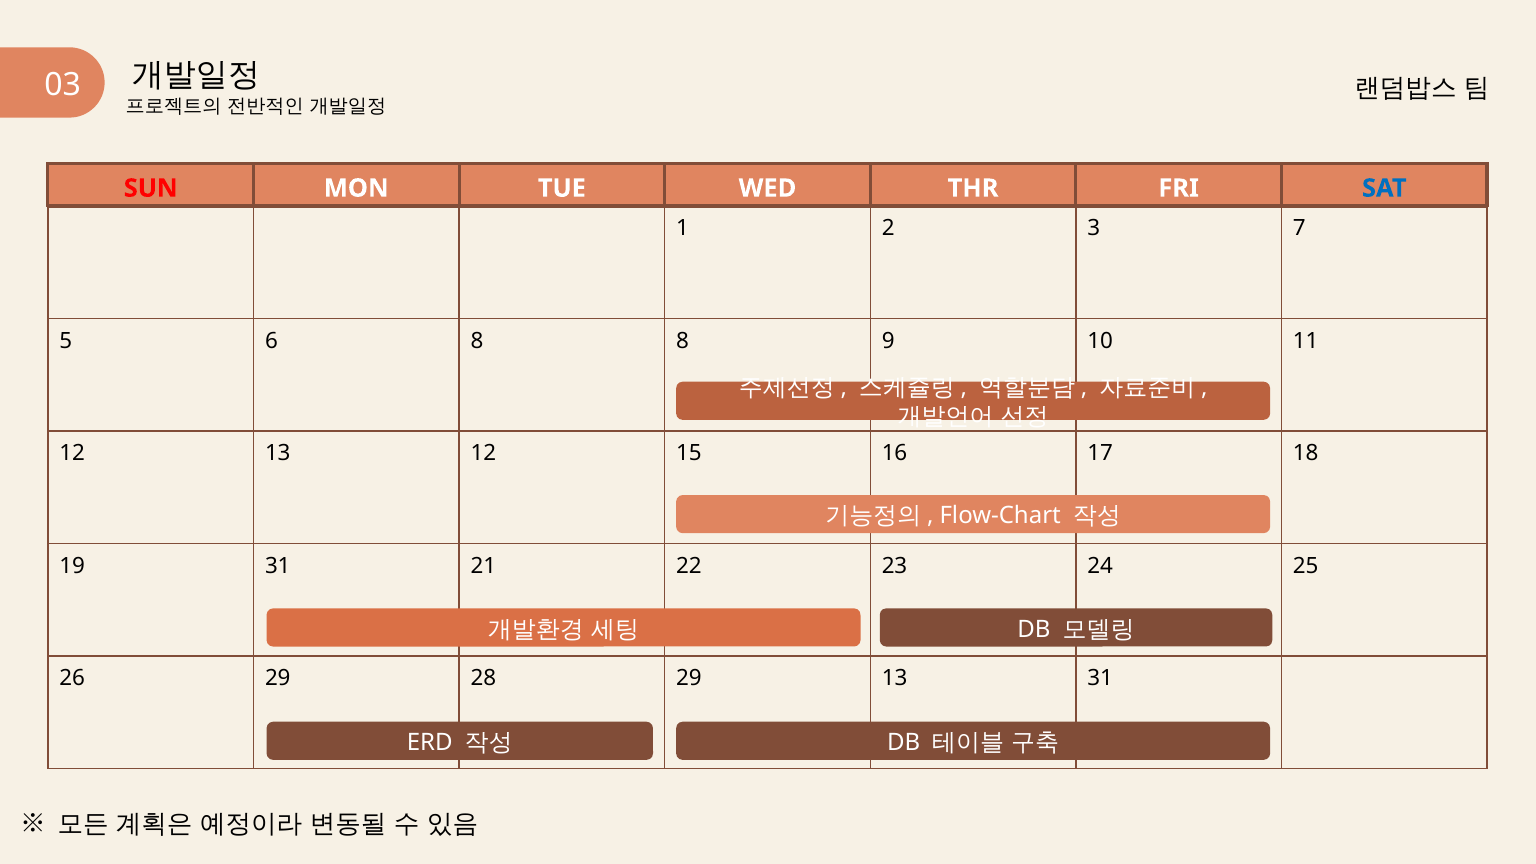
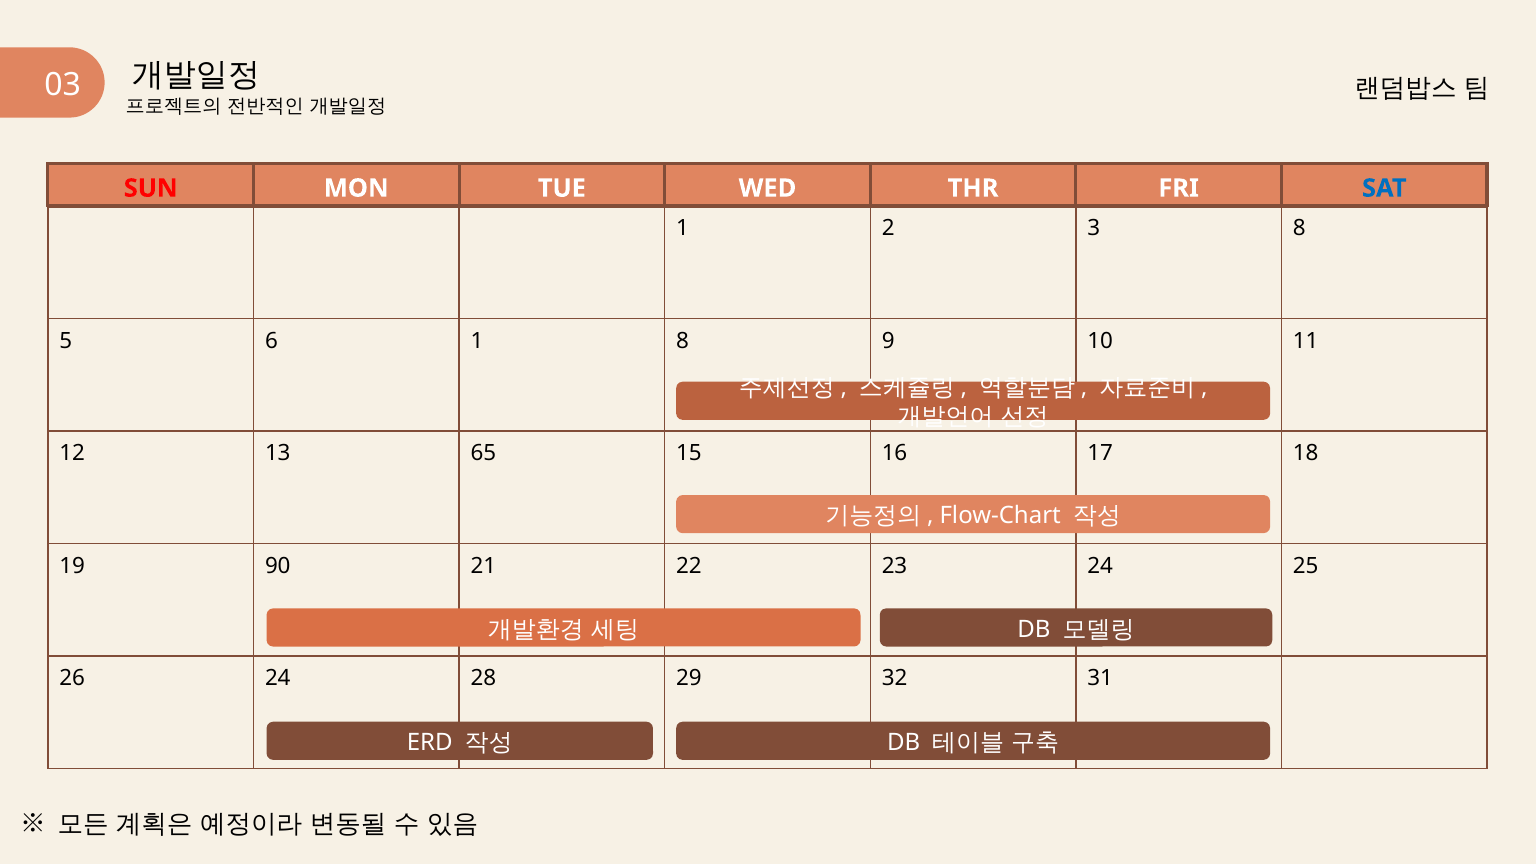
3 7: 7 -> 8 (1299, 228)
6 8: 8 -> 1 (477, 341)
13 12: 12 -> 65 (483, 453)
19 31: 31 -> 90 (278, 566)
26 29: 29 -> 24 (278, 678)
29 13: 13 -> 32 (895, 678)
